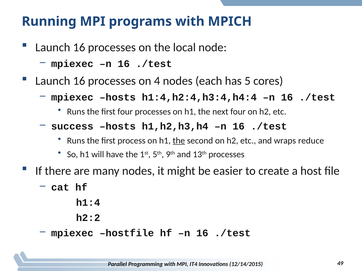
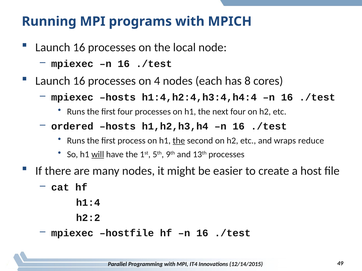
5: 5 -> 8 (248, 81)
success: success -> ordered (72, 127)
will underline: none -> present (98, 155)
